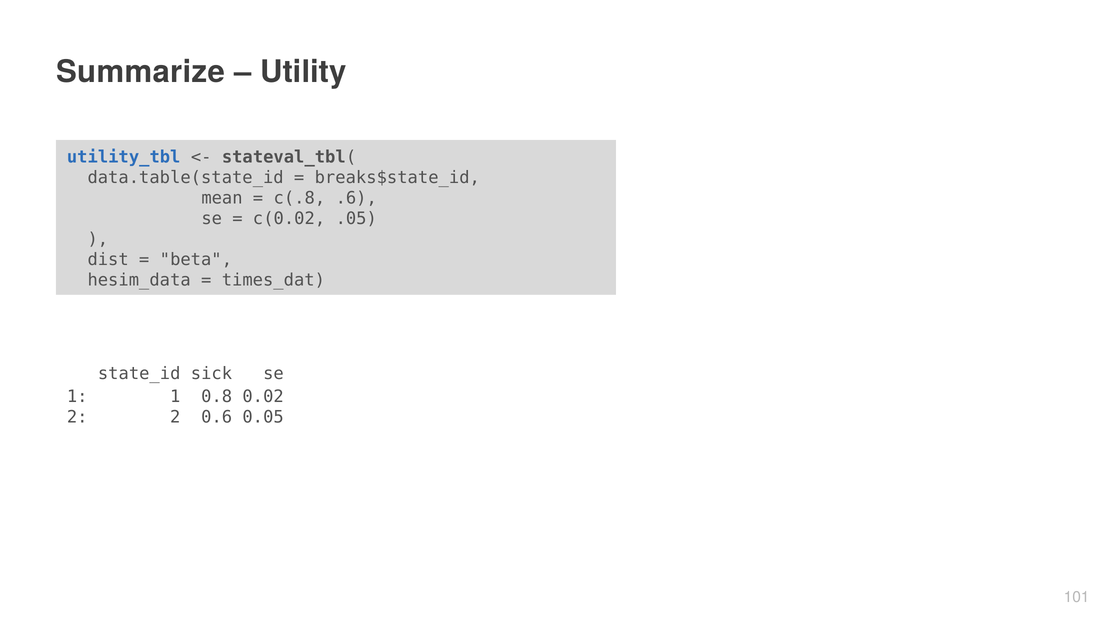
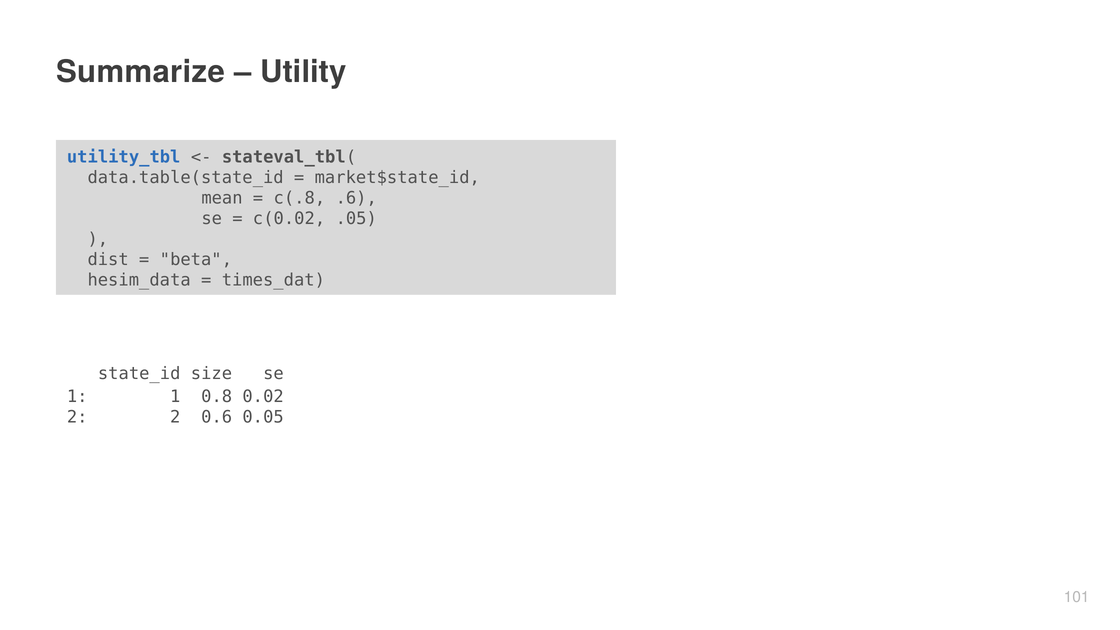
breaks$state_id: breaks$state_id -> market$state_id (397, 177)
sick: sick -> size (211, 374)
